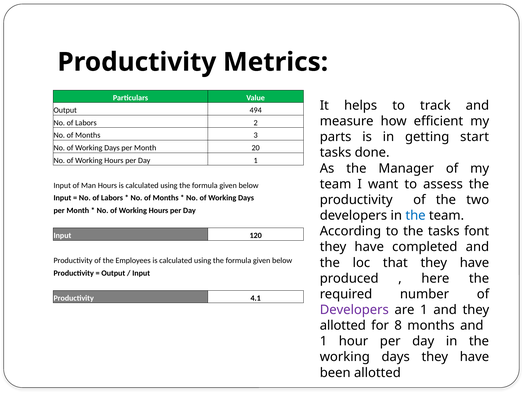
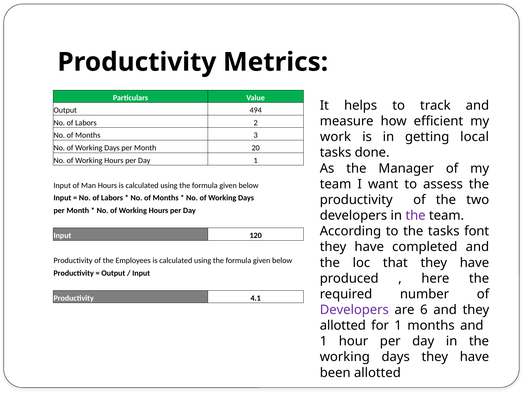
parts: parts -> work (336, 137)
start: start -> local (475, 137)
the colour: blue -> purple (416, 215)
are 1: 1 -> 6 (424, 309)
for 8: 8 -> 1 (398, 325)
